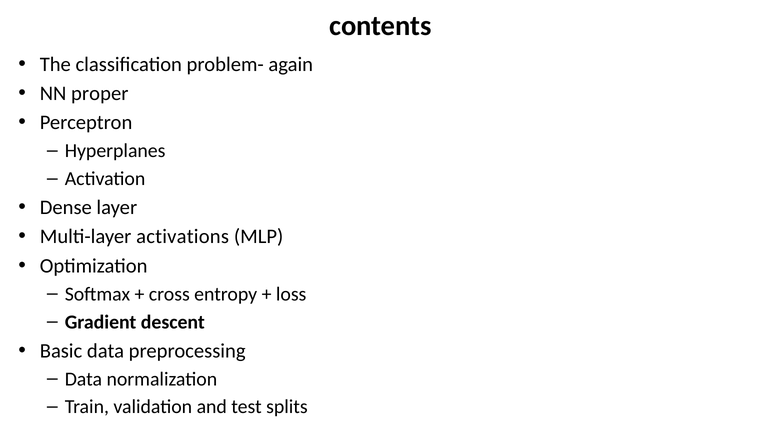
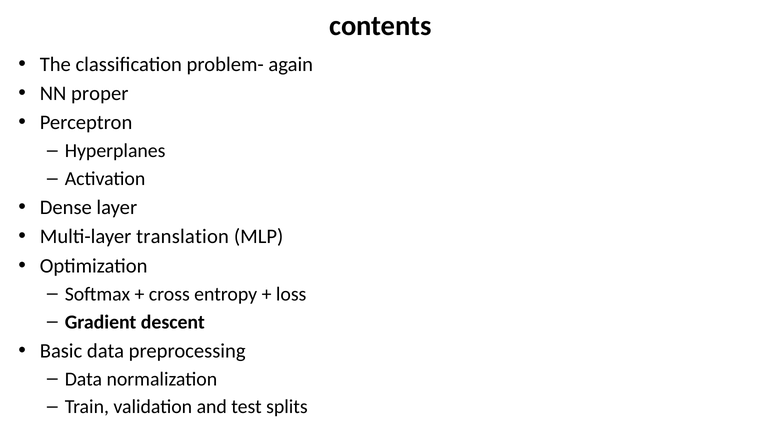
activations: activations -> translation (183, 237)
